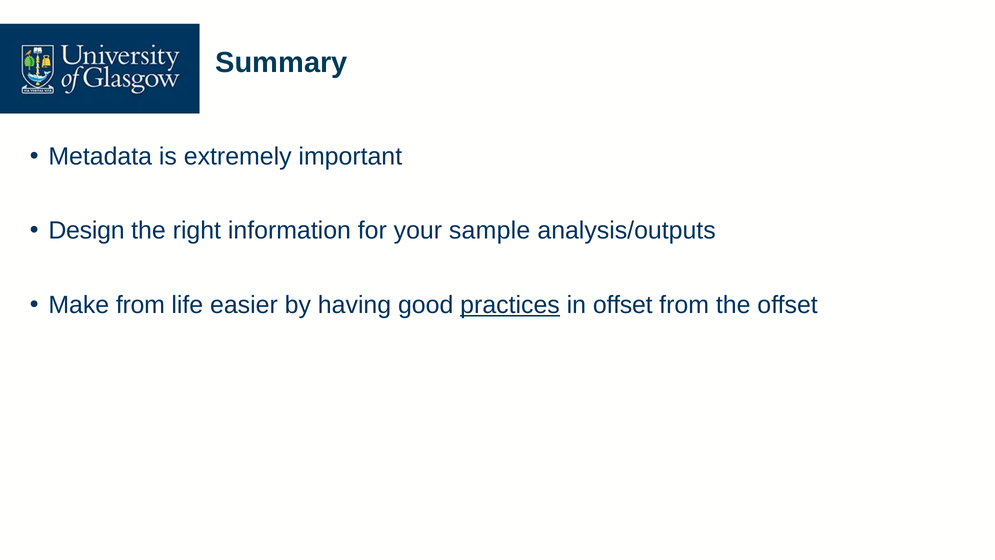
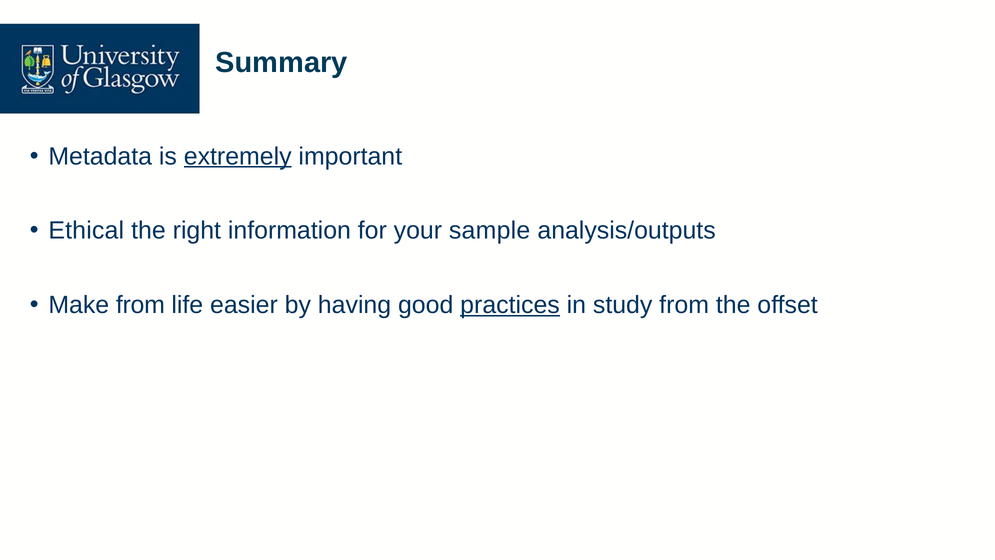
extremely underline: none -> present (238, 156)
Design: Design -> Ethical (86, 231)
in offset: offset -> study (623, 305)
